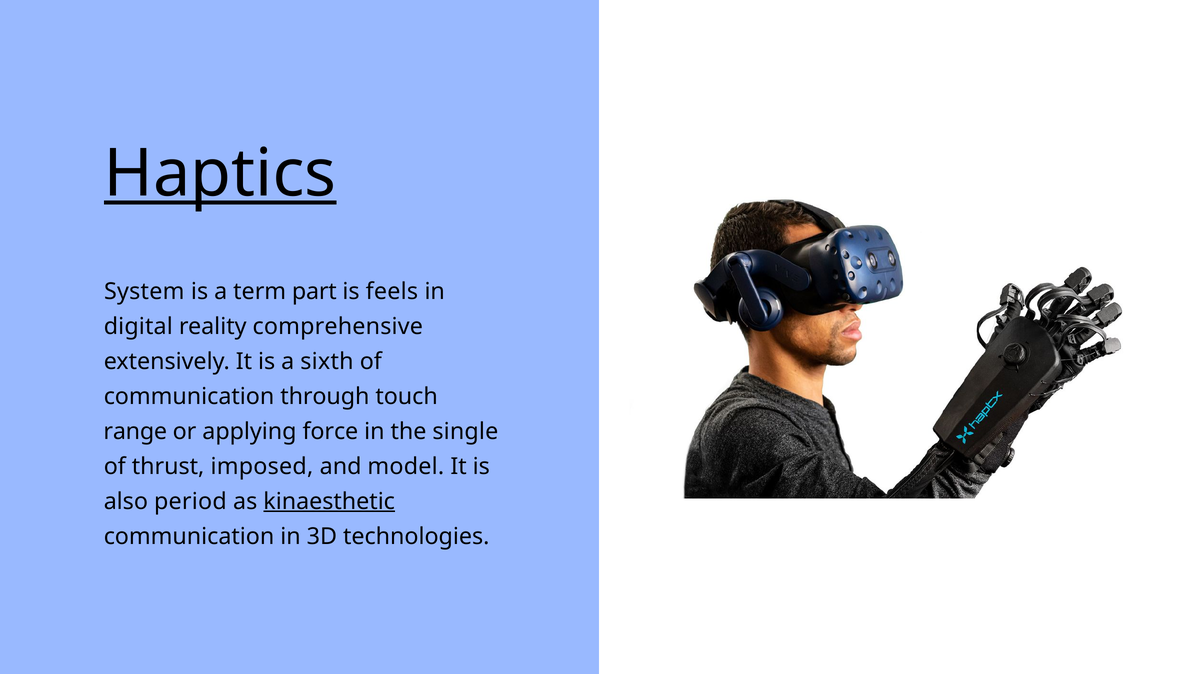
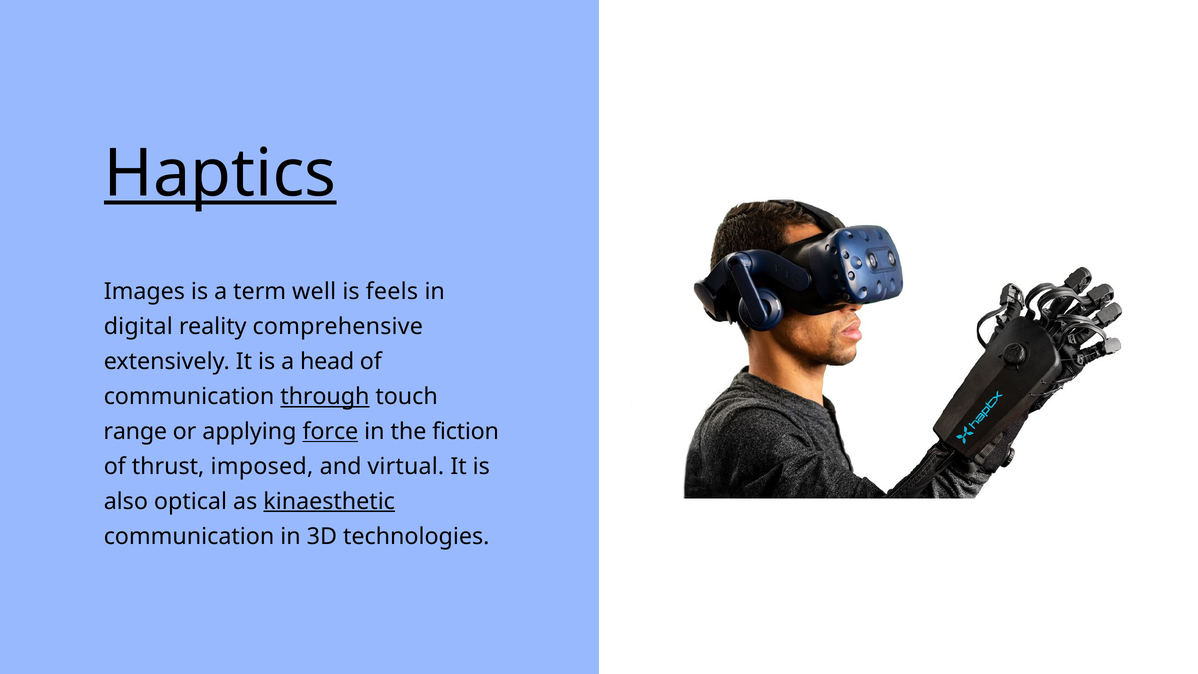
System: System -> Images (144, 292)
part: part -> well (314, 292)
sixth: sixth -> head (327, 362)
through underline: none -> present (325, 397)
force underline: none -> present (330, 431)
single: single -> fiction (466, 431)
model: model -> virtual (406, 466)
period: period -> optical (191, 501)
